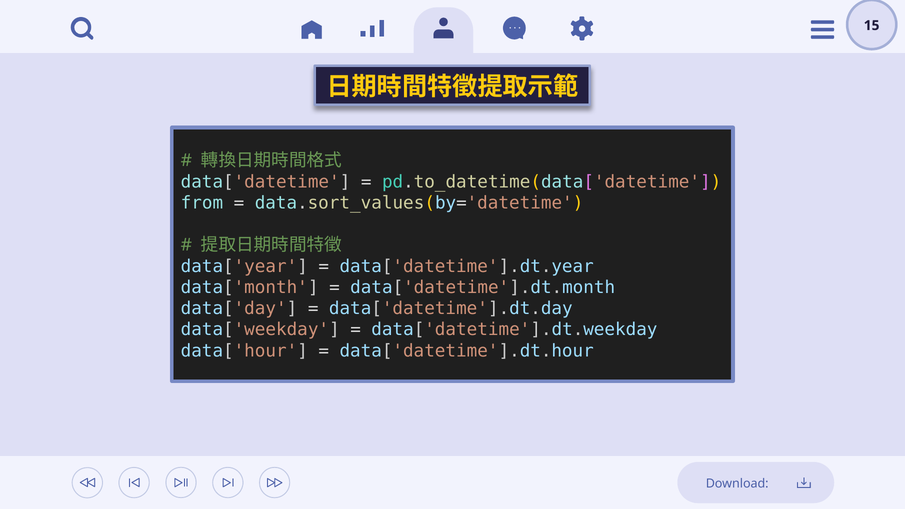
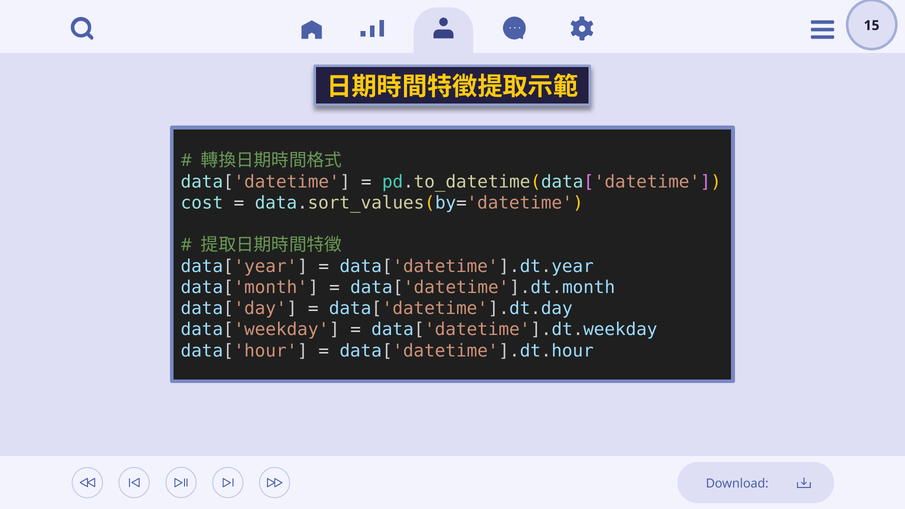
from: from -> cost (202, 203)
